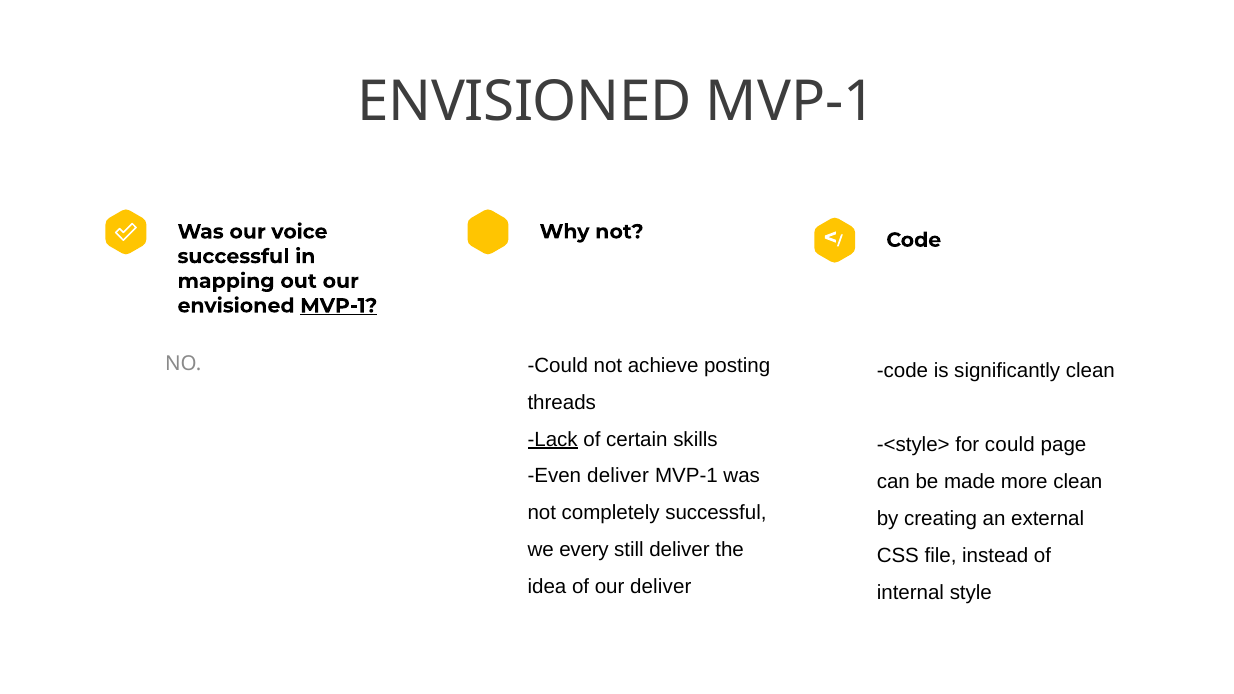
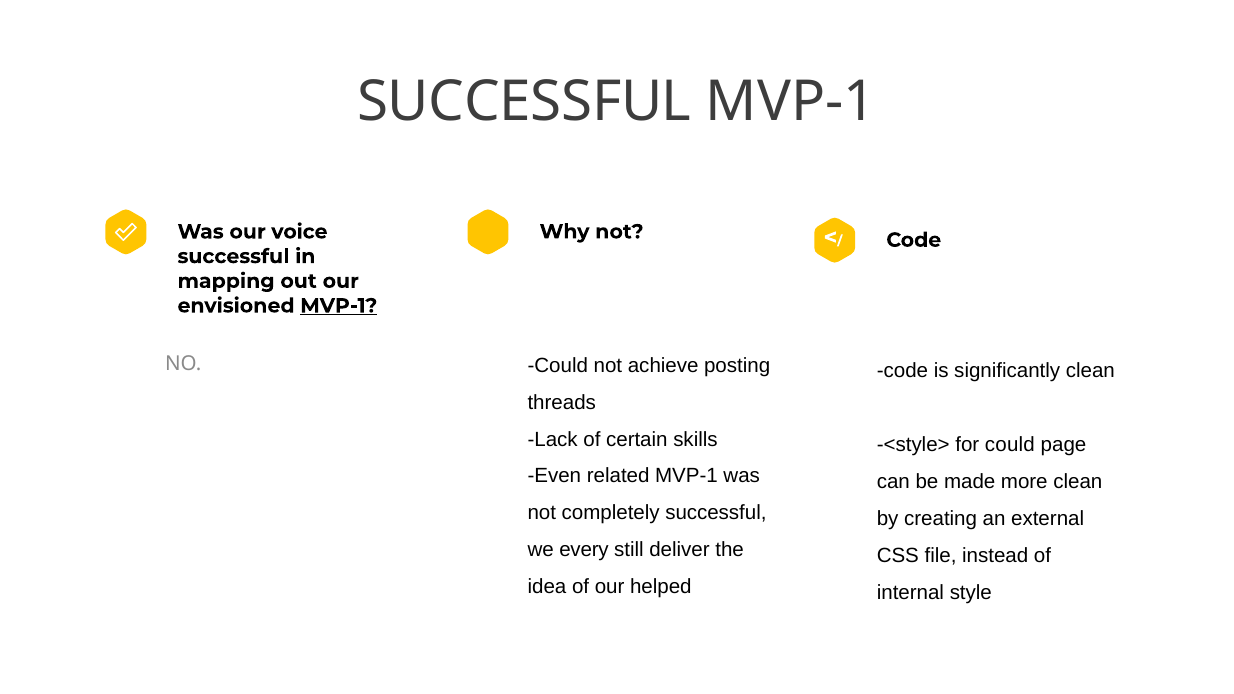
ENVISIONED: ENVISIONED -> SUCCESSFUL (524, 102)
Lack underline: present -> none (553, 439)
Even deliver: deliver -> related (618, 476)
our deliver: deliver -> helped (661, 587)
